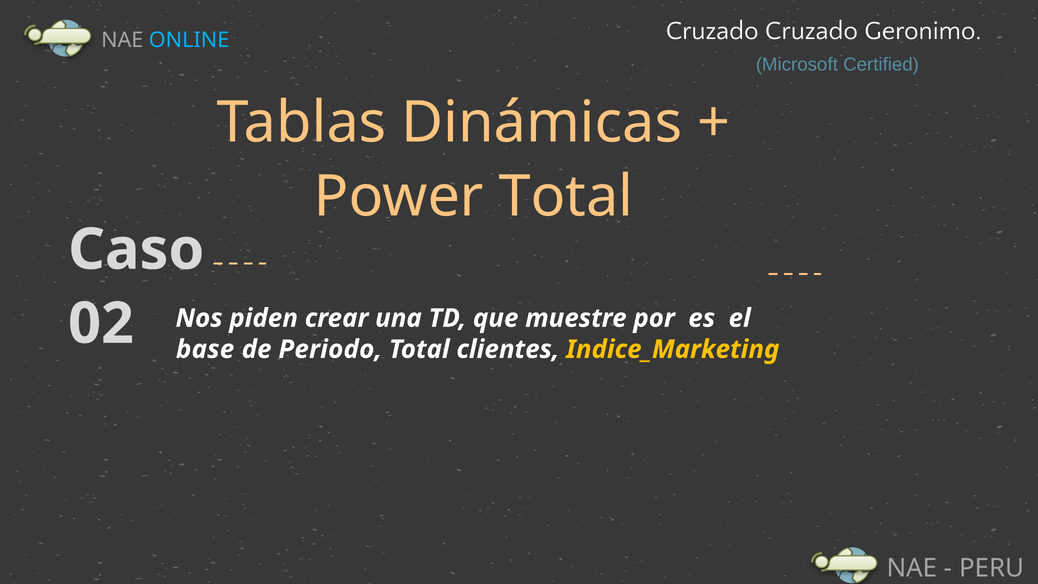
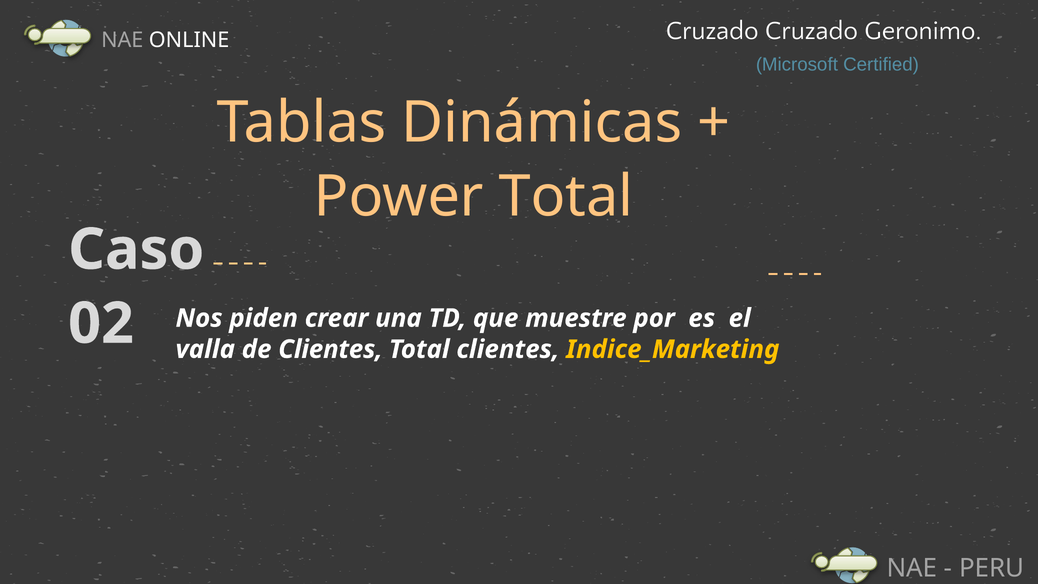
ONLINE colour: light blue -> white (189, 40)
base: base -> valla (205, 349)
de Periodo: Periodo -> Clientes (330, 349)
